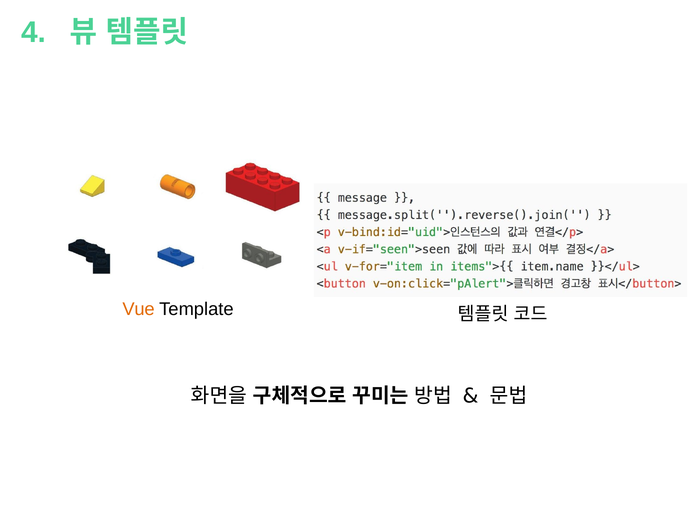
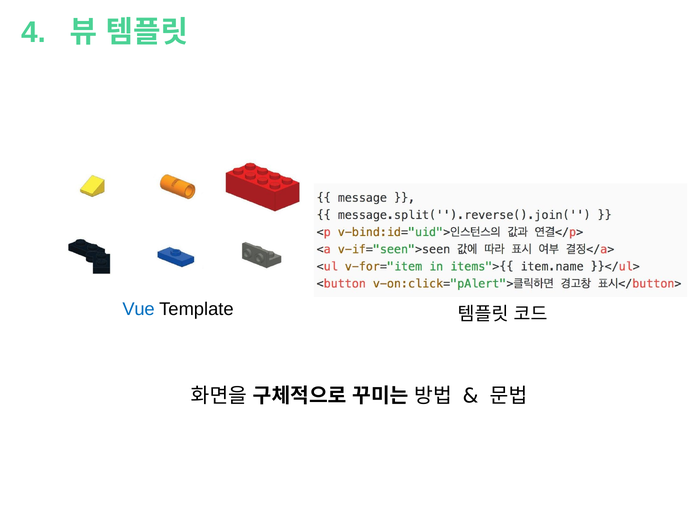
Vue colour: orange -> blue (139, 309)
